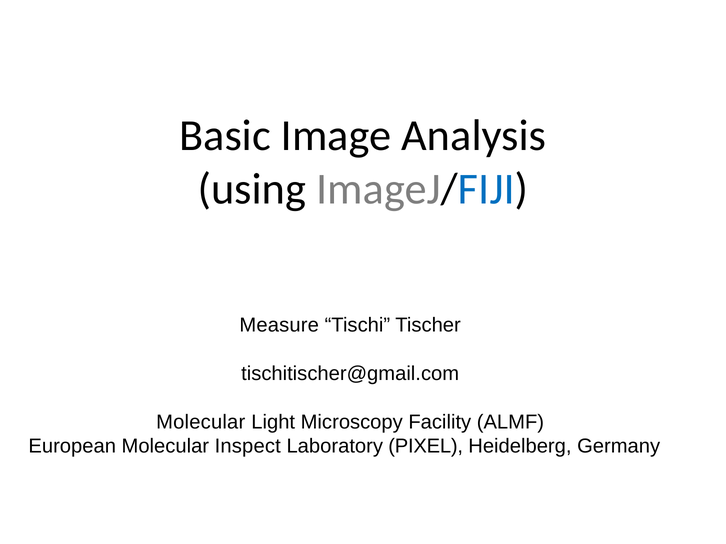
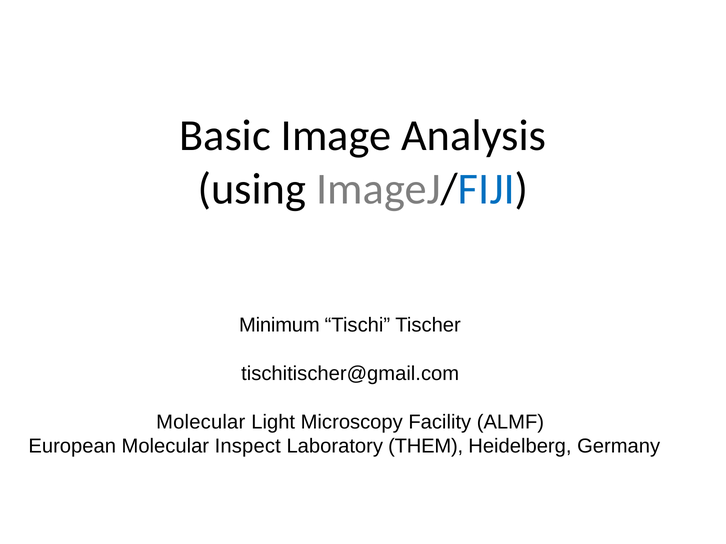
Measure: Measure -> Minimum (279, 326)
PIXEL: PIXEL -> THEM (426, 447)
